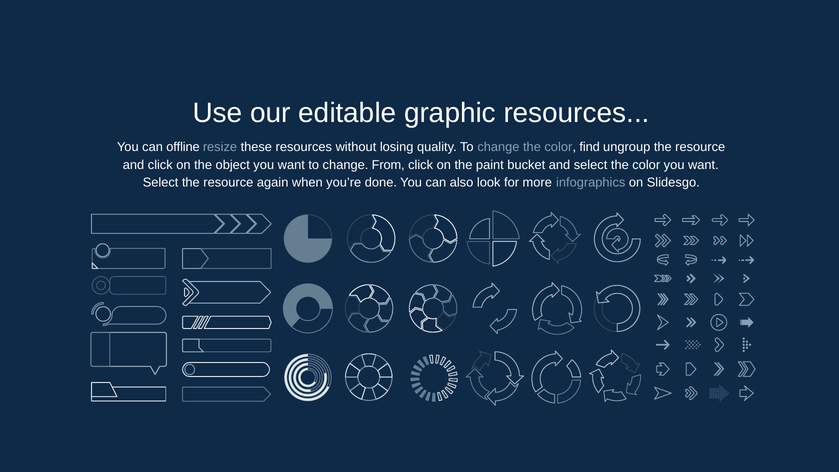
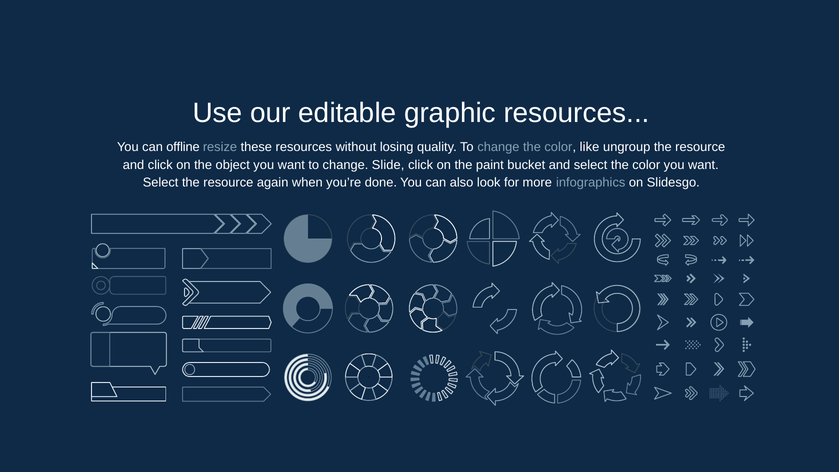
find: find -> like (589, 147)
From: From -> Slide (388, 165)
